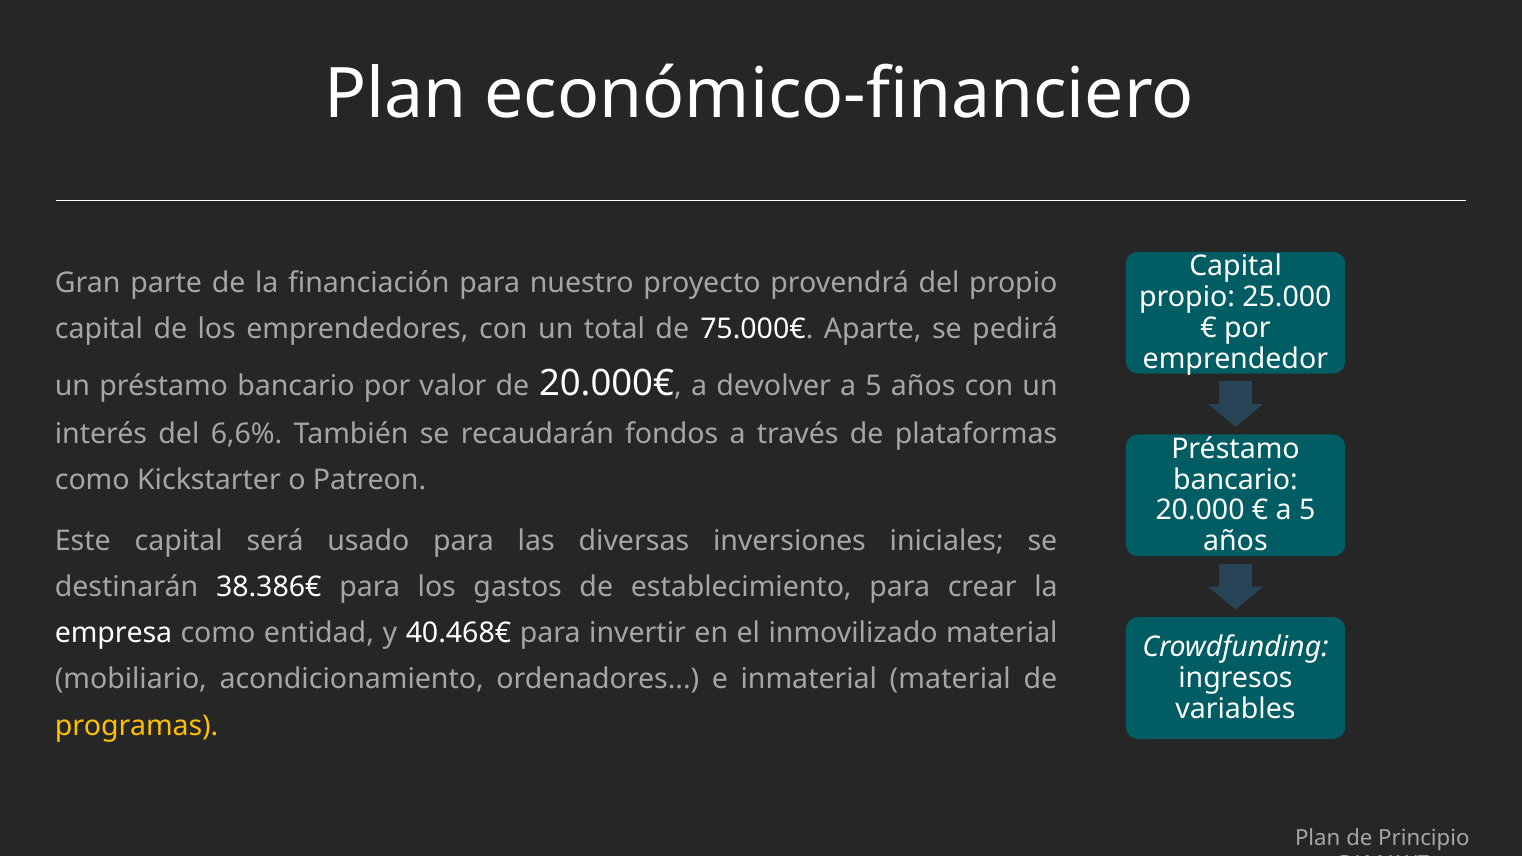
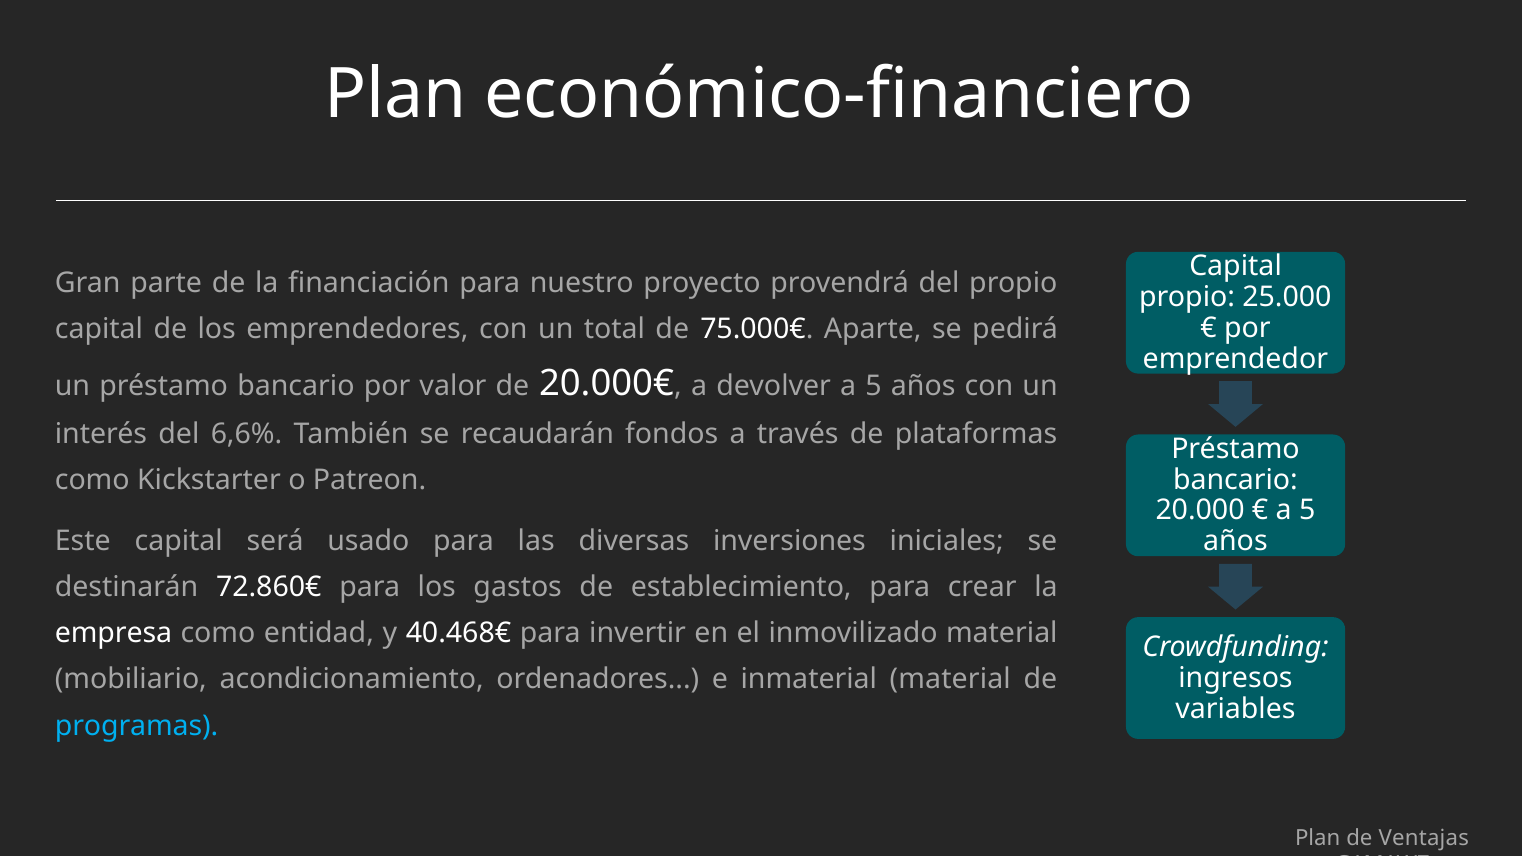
38.386€: 38.386€ -> 72.860€ (269, 587)
programas colour: yellow -> light blue (137, 726)
Principio: Principio -> Ventajas (1424, 838)
